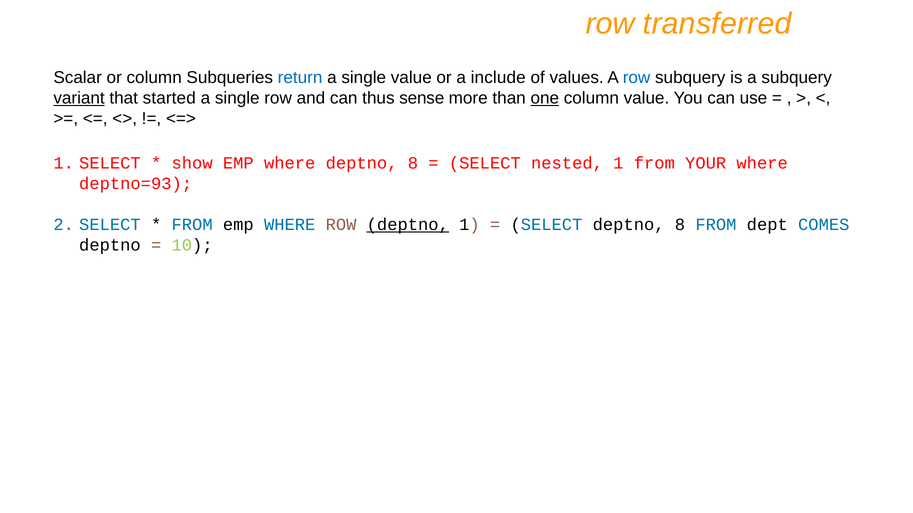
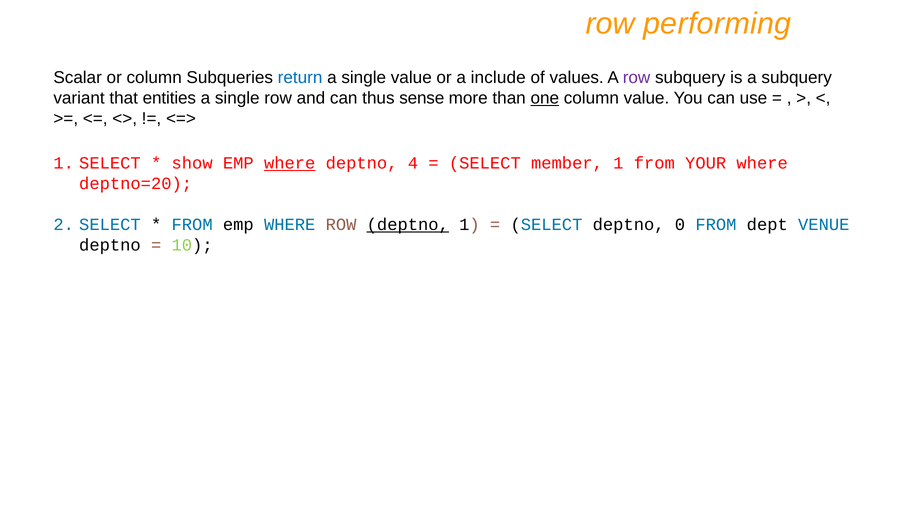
transferred: transferred -> performing (717, 24)
row colour: blue -> purple (637, 78)
variant underline: present -> none (79, 98)
started: started -> entities (169, 98)
where underline: none -> present (290, 163)
8: 8 -> 4 (413, 163)
nested: nested -> member (567, 163)
deptno=93: deptno=93 -> deptno=20 (136, 184)
SELECT deptno 8: 8 -> 0 (680, 225)
COMES: COMES -> VENUE (824, 225)
